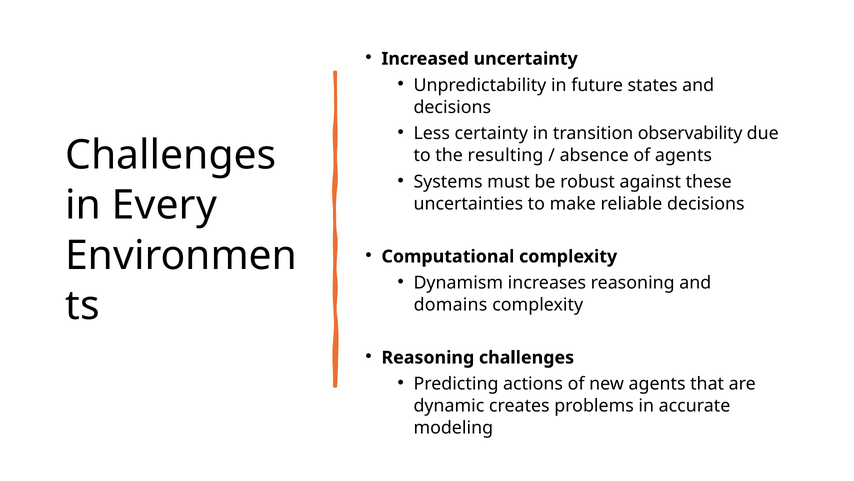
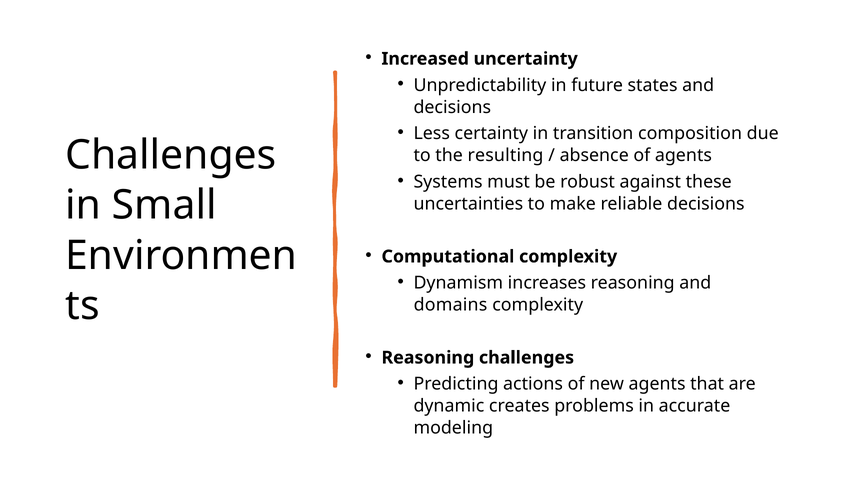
observability: observability -> composition (690, 133)
Every: Every -> Small (164, 205)
